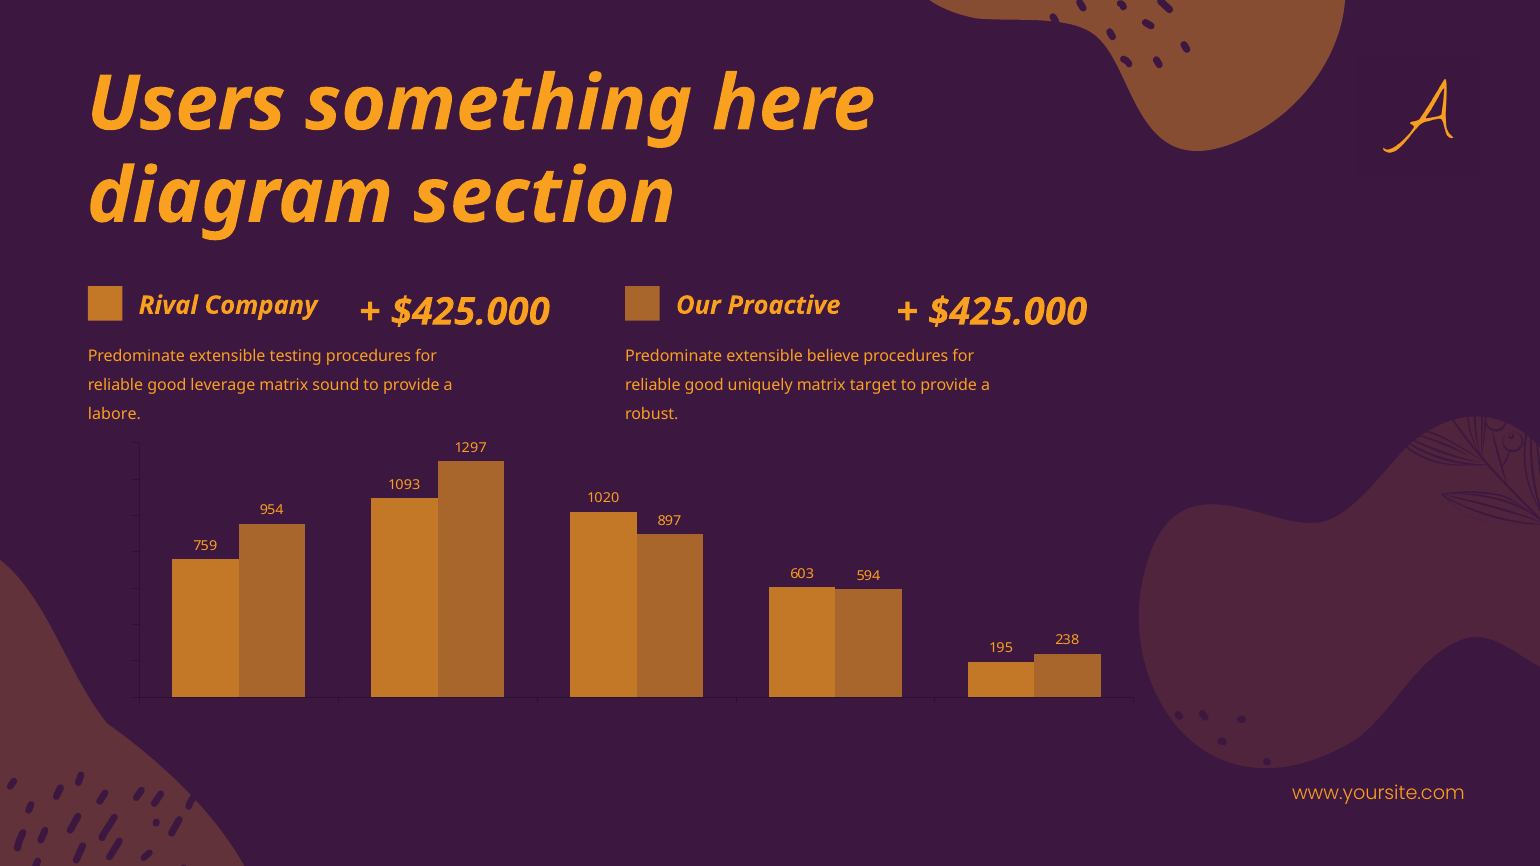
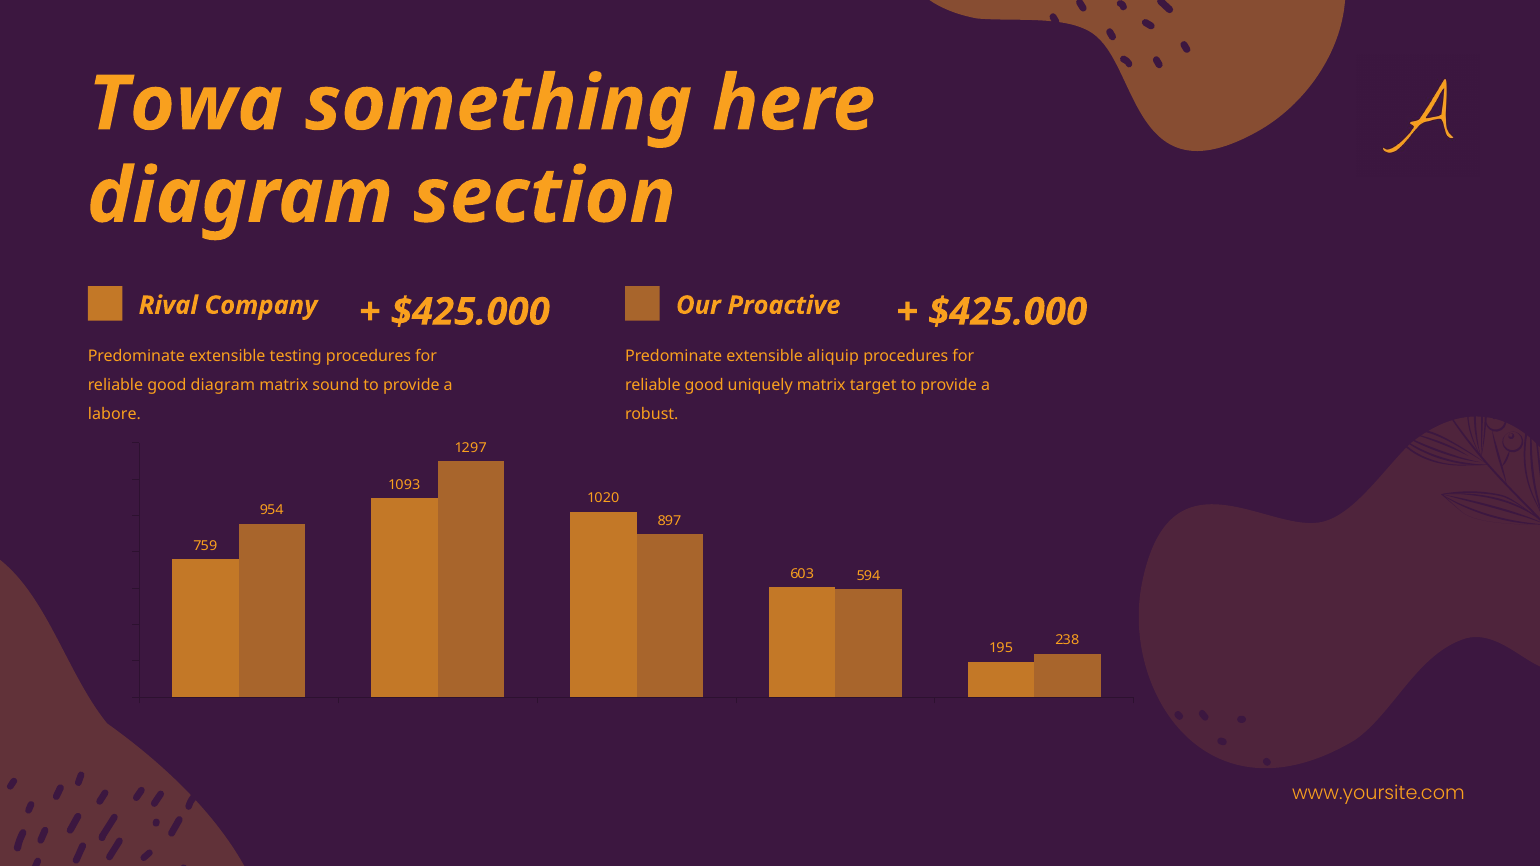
Users: Users -> Towa (185, 104)
believe: believe -> aliquip (833, 356)
good leverage: leverage -> diagram (223, 385)
